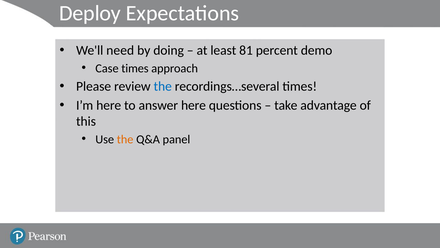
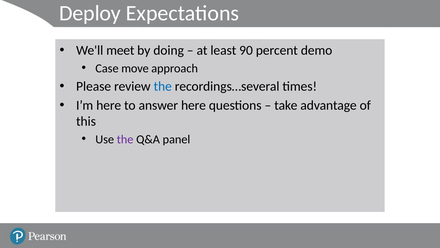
need: need -> meet (120, 50)
81: 81 -> 90 (246, 50)
Case times: times -> move (135, 68)
the colour: orange -> purple (125, 139)
